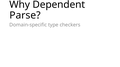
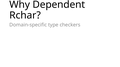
Parse: Parse -> Rchar (25, 15)
